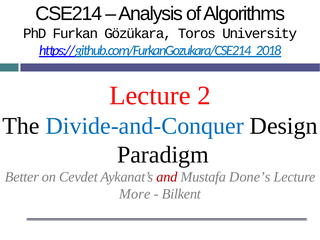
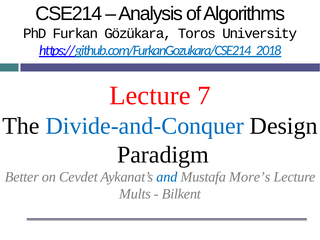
2: 2 -> 7 (204, 96)
and colour: red -> blue (167, 177)
Done’s: Done’s -> More’s (250, 177)
More: More -> Mults (135, 194)
